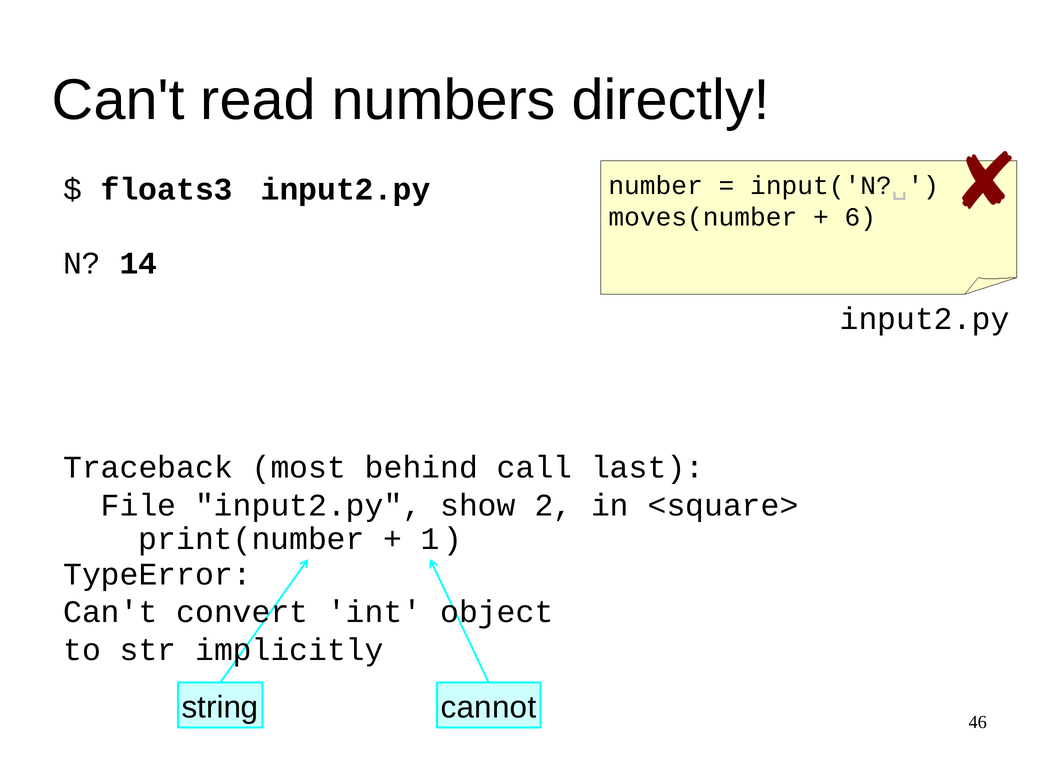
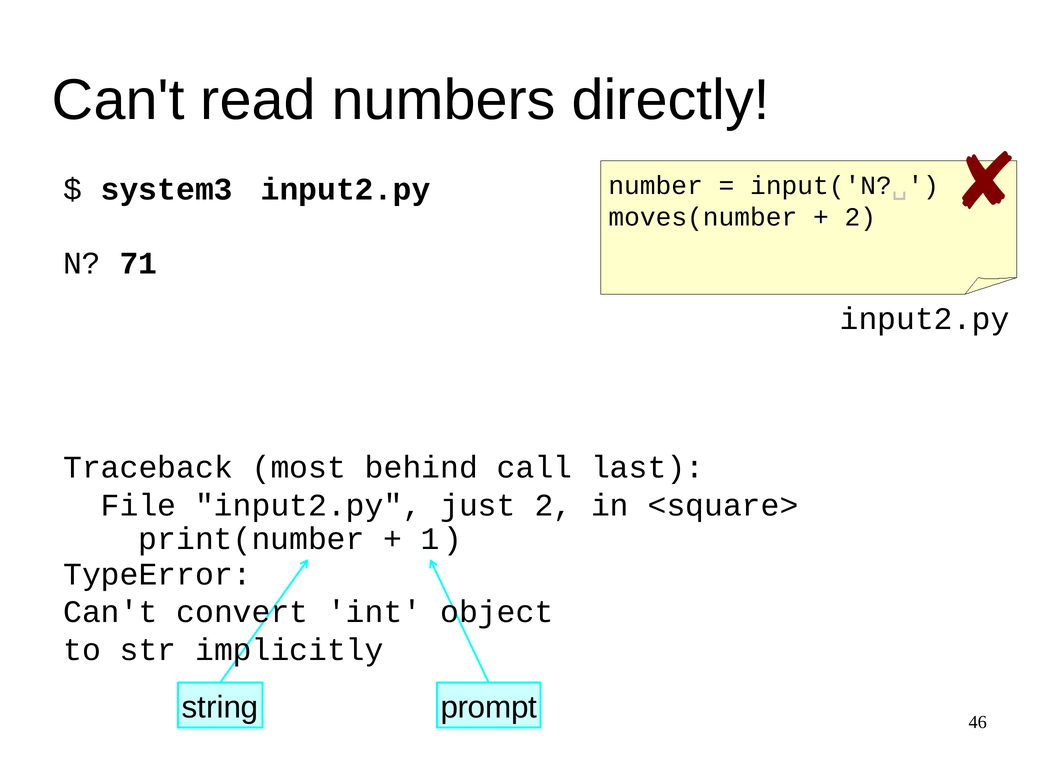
floats3: floats3 -> system3 (167, 189)
6: 6 -> 2 (860, 217)
14: 14 -> 71 (138, 263)
show: show -> just (478, 505)
cannot: cannot -> prompt (489, 707)
